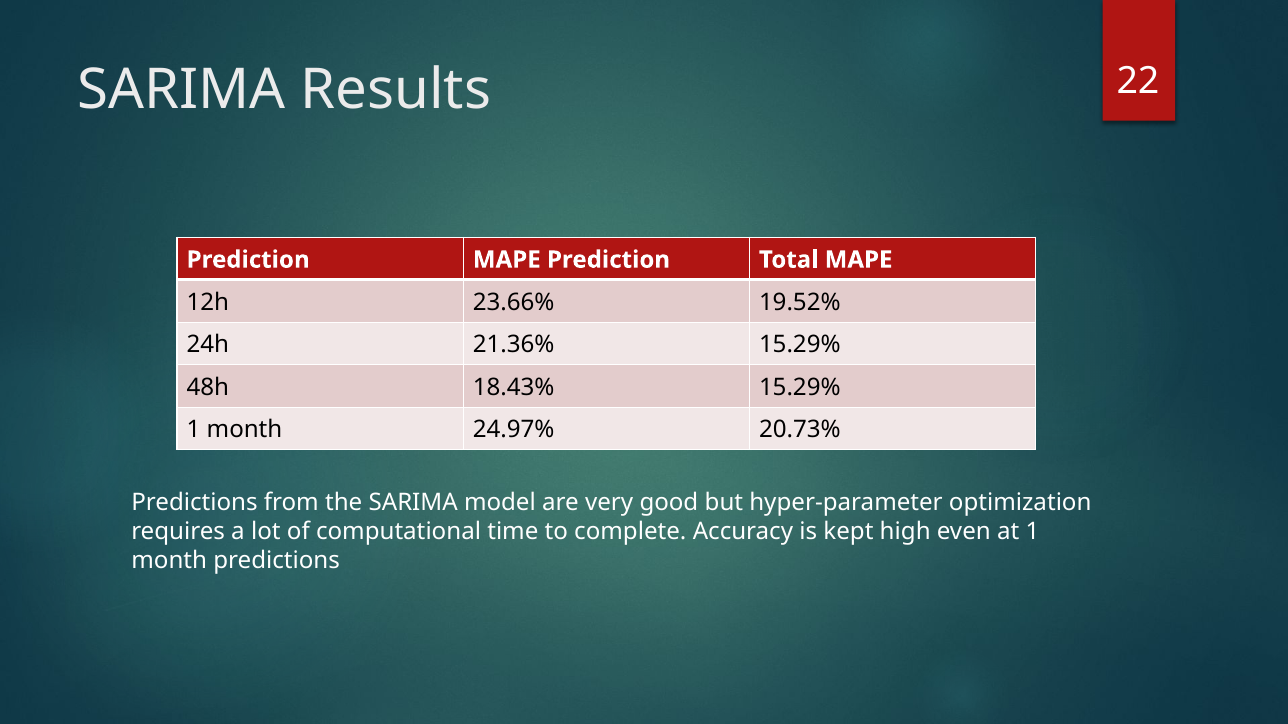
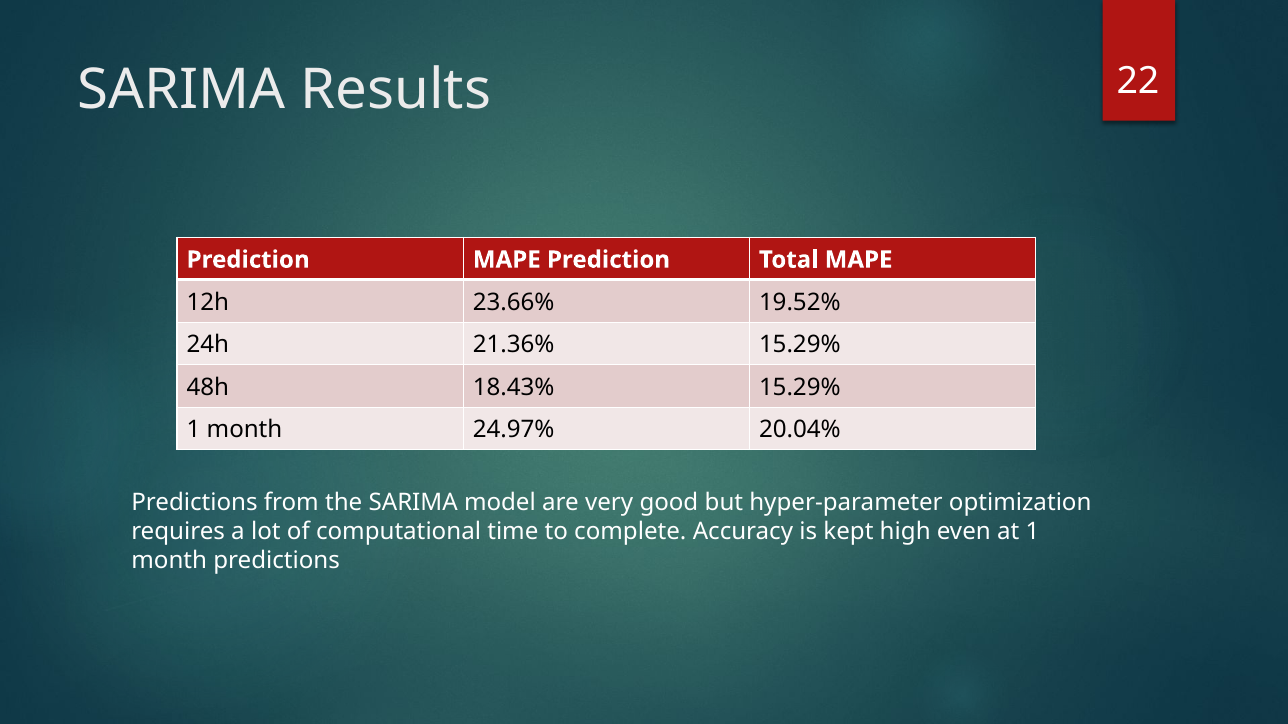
20.73%: 20.73% -> 20.04% (800, 430)
